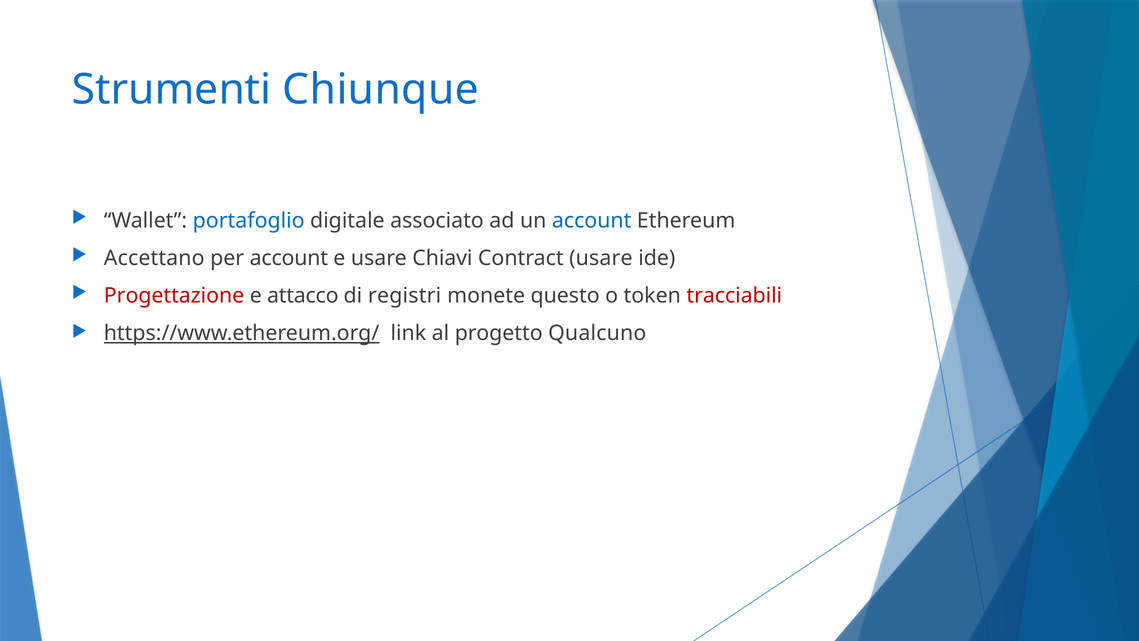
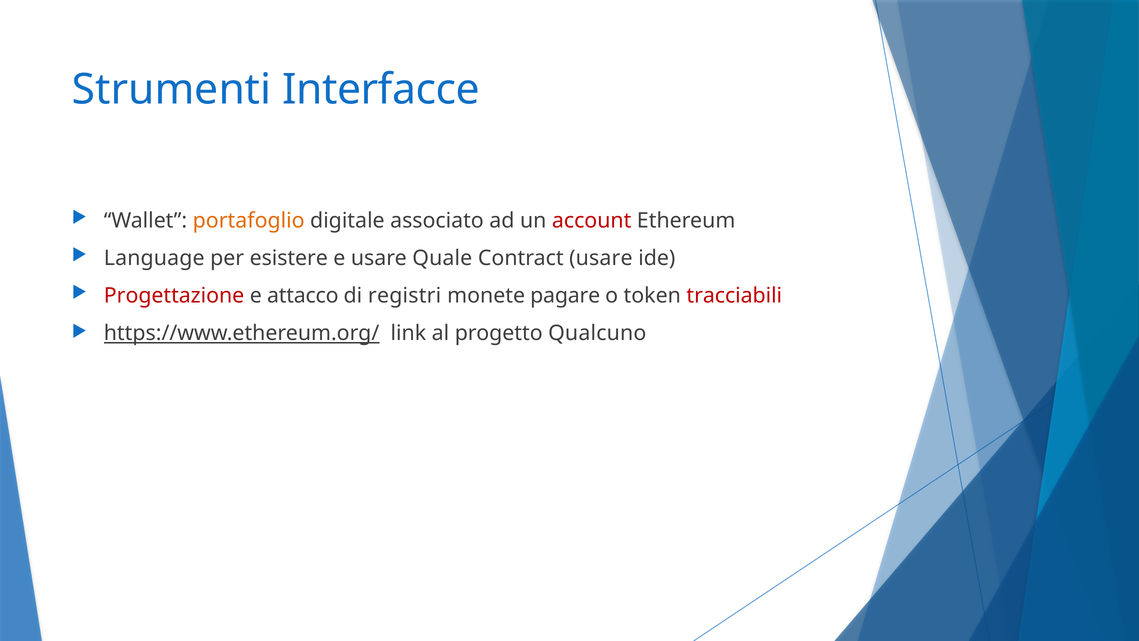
Chiunque: Chiunque -> Interfacce (381, 90)
portafoglio colour: blue -> orange (249, 220)
account colour: blue -> red (592, 220)
Accettano: Accettano -> Language (154, 258)
per account: account -> esistere (289, 258)
Chiavi: Chiavi -> Quale (442, 258)
questo: questo -> pagare (565, 295)
